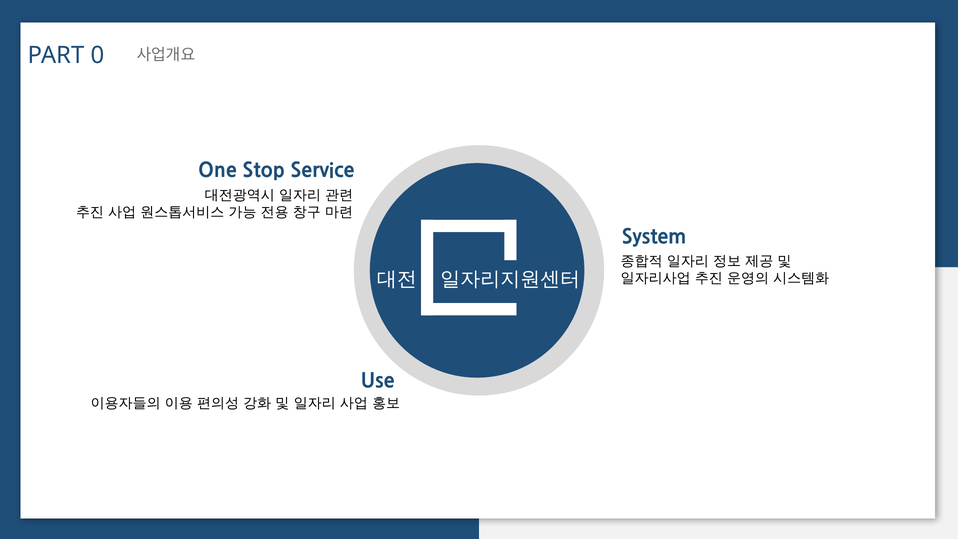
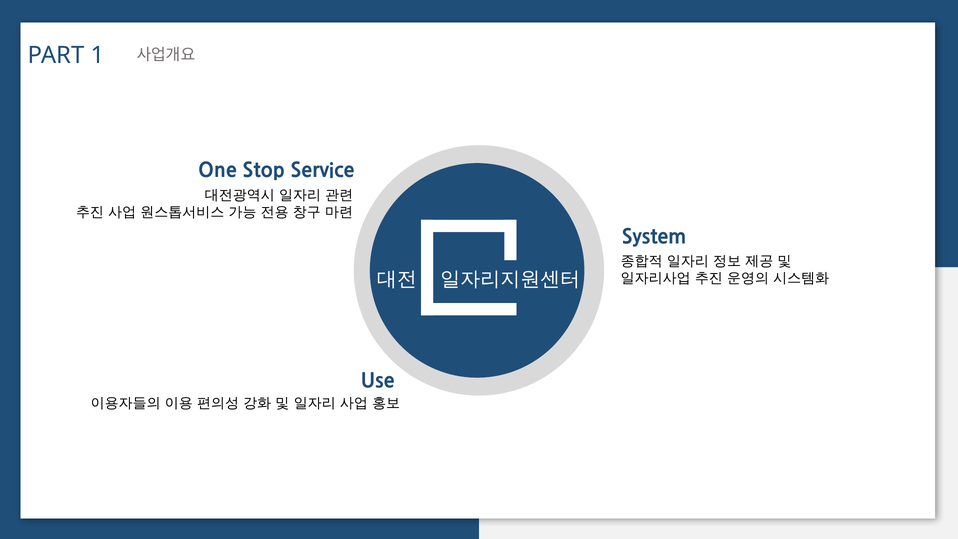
0: 0 -> 1 (97, 55)
